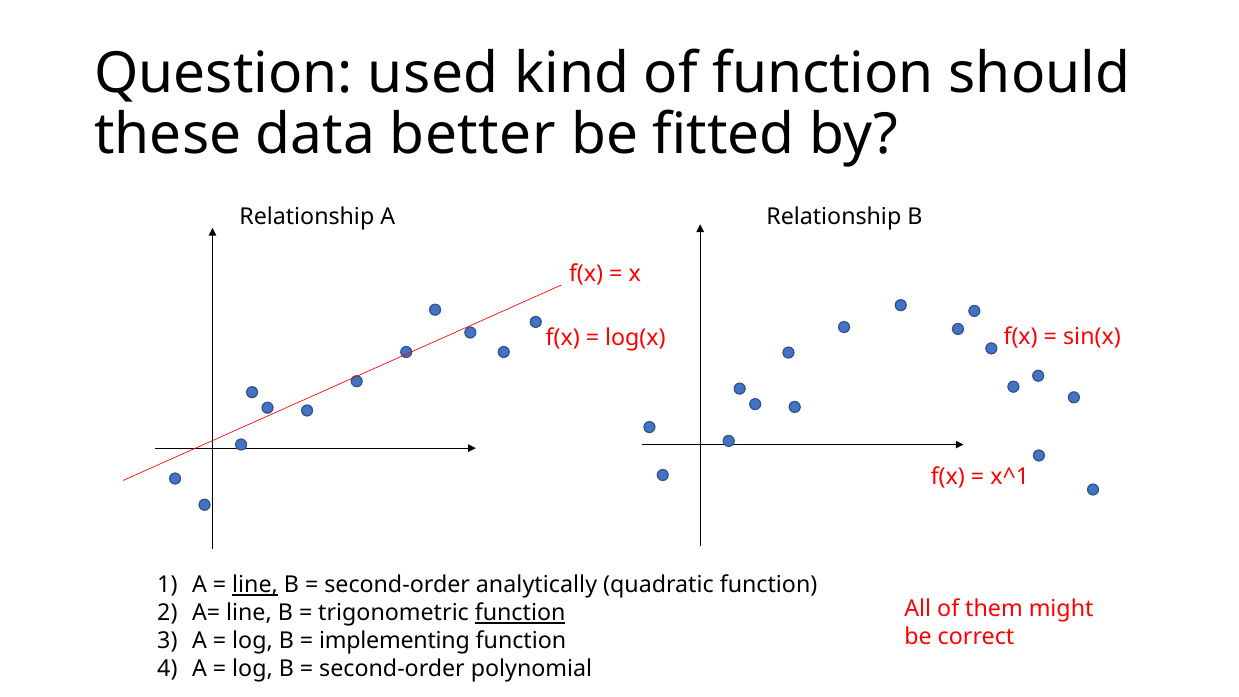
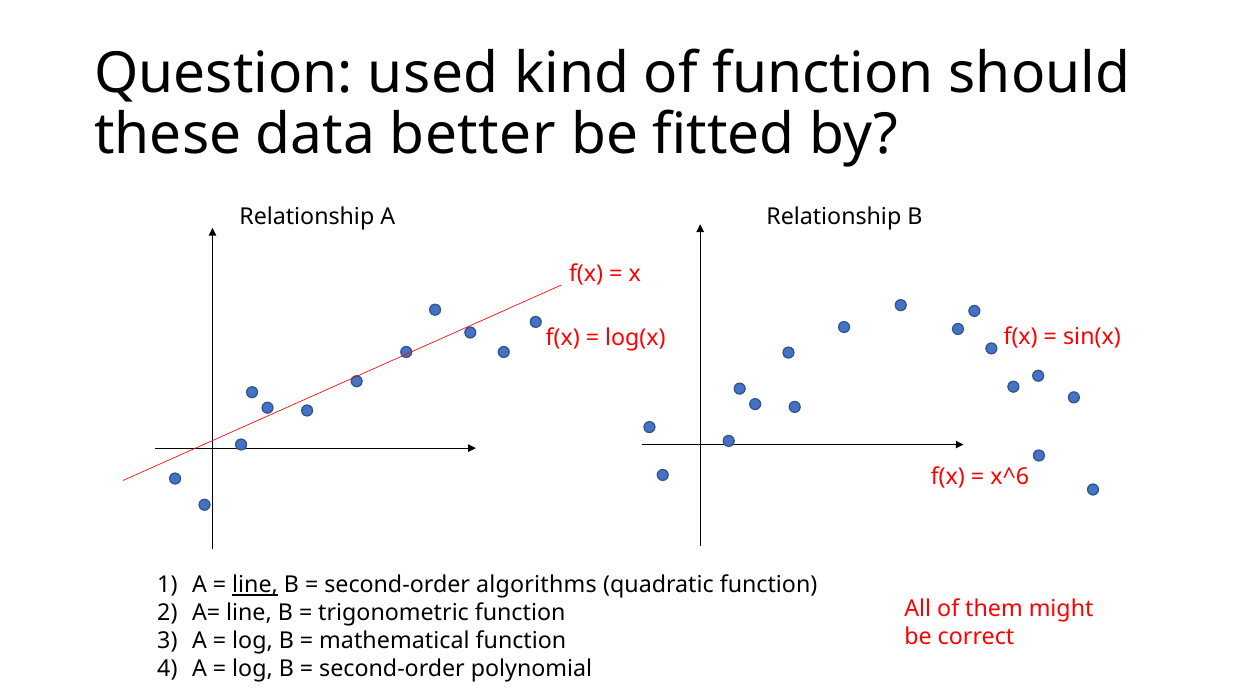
x^1: x^1 -> x^6 (1010, 477)
analytically: analytically -> algorithms (536, 585)
function underline: present -> none (520, 613)
implementing: implementing -> mathematical (394, 641)
